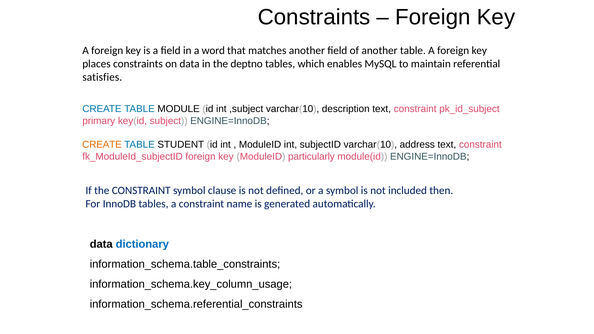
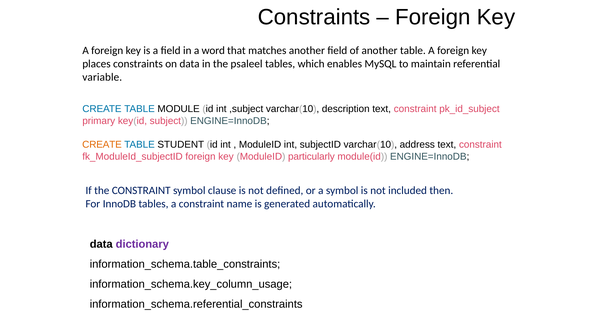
deptno: deptno -> psaleel (247, 64)
satisfies: satisfies -> variable (102, 77)
dictionary colour: blue -> purple (142, 244)
